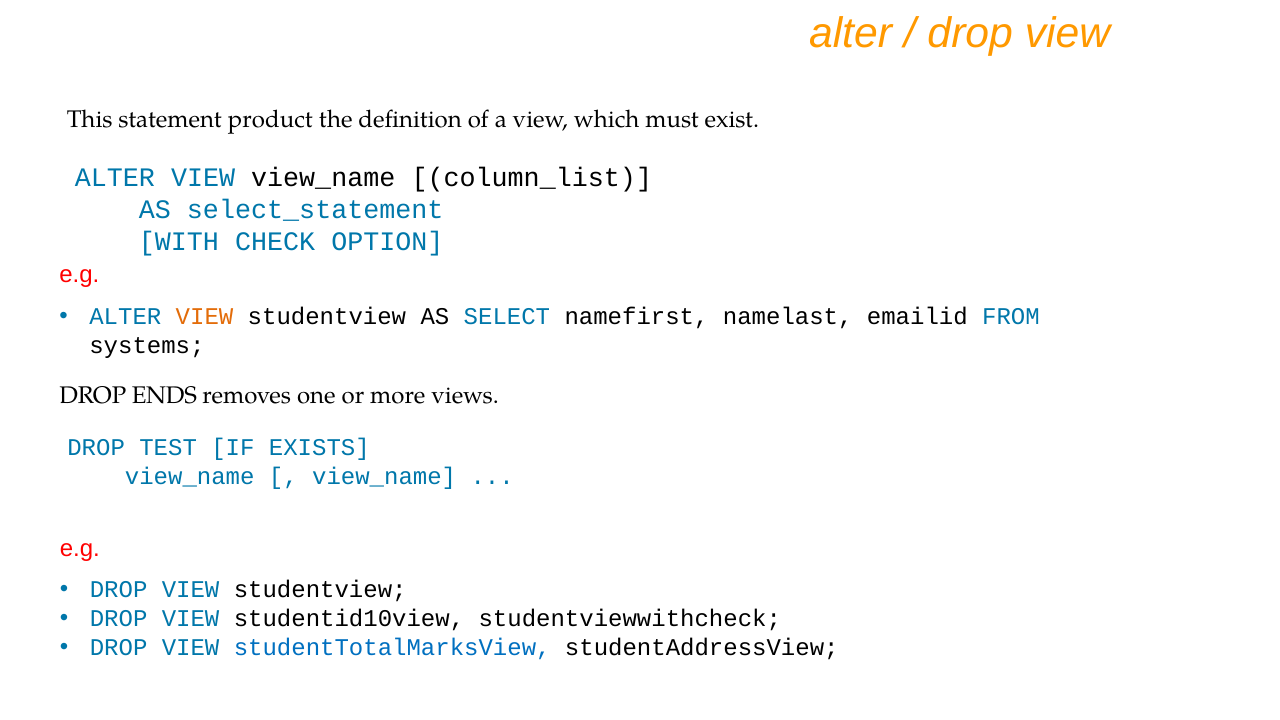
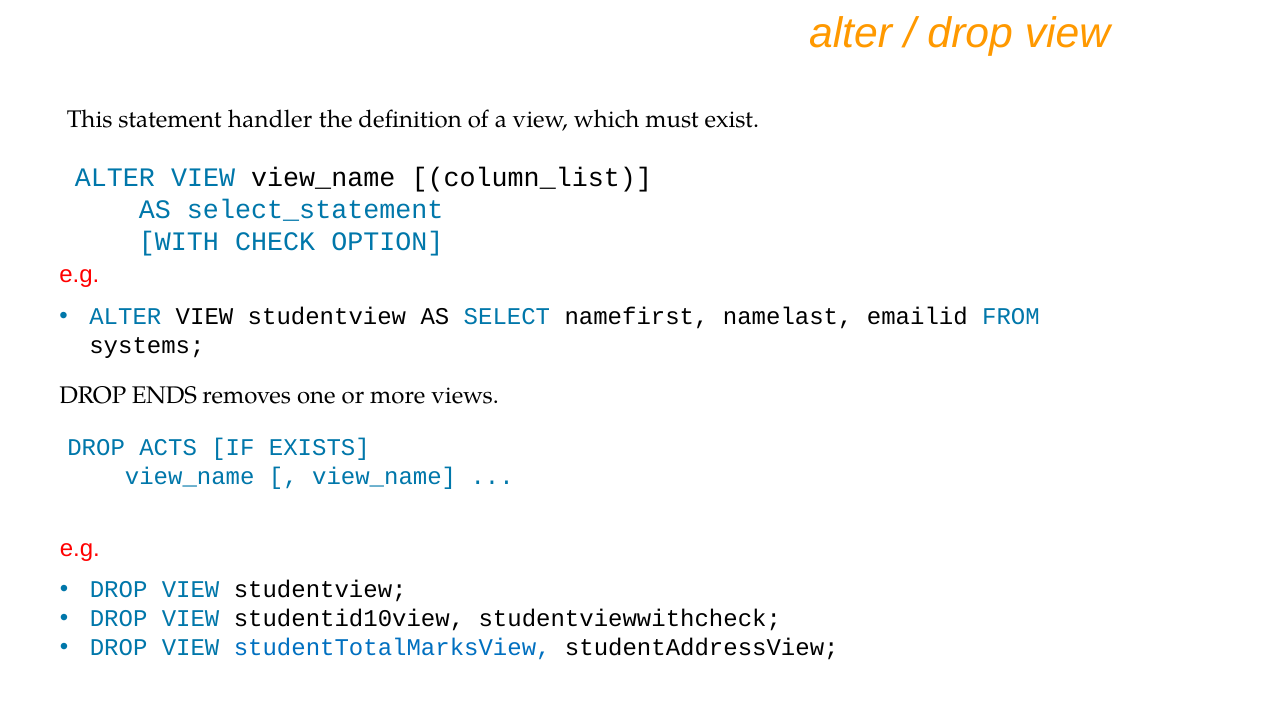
product: product -> handler (270, 120)
VIEW colour: orange -> black (205, 317)
TEST: TEST -> ACTS (168, 447)
